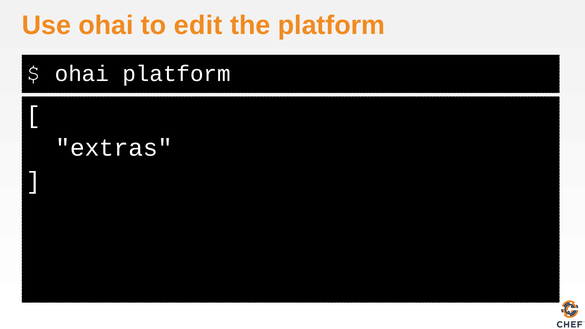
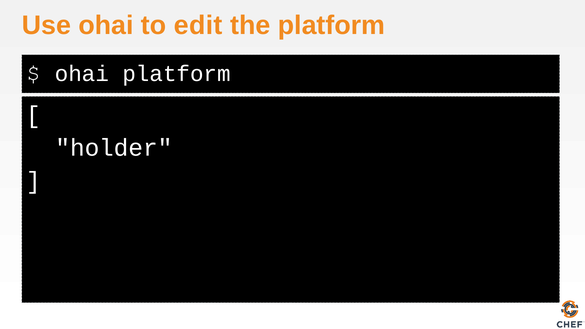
extras: extras -> holder (114, 148)
